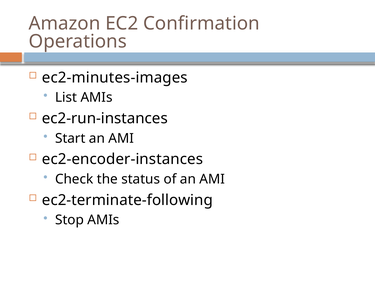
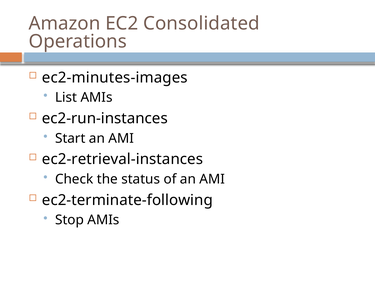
Confirmation: Confirmation -> Consolidated (201, 23)
ec2-encoder-instances: ec2-encoder-instances -> ec2-retrieval-instances (122, 159)
